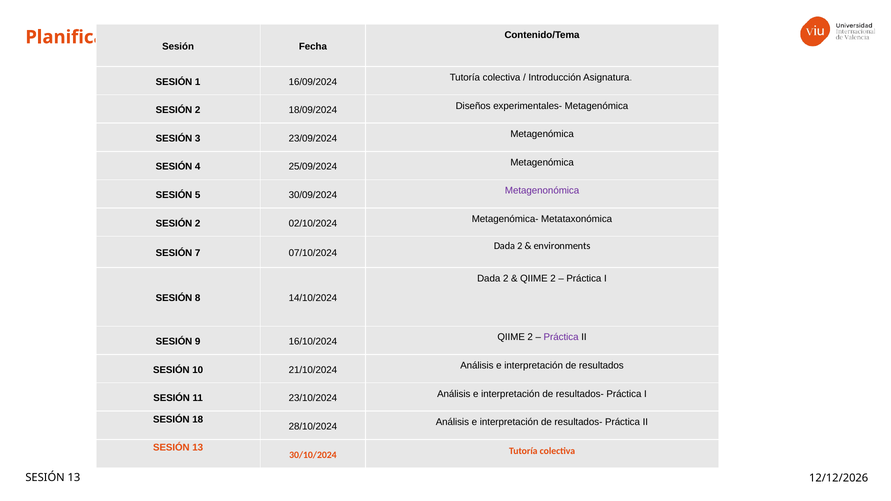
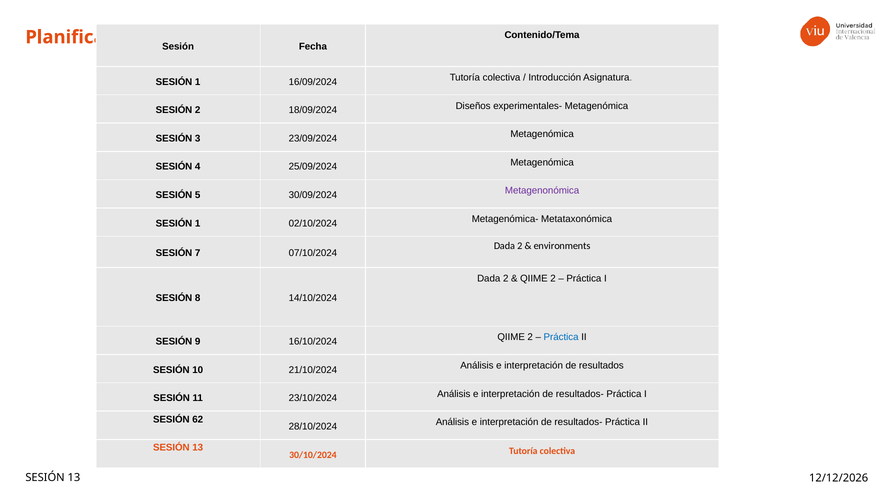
2: 2 -> 1 (198, 223)
Práctica colour: purple -> blue (561, 337)
18: 18 -> 62 (198, 420)
